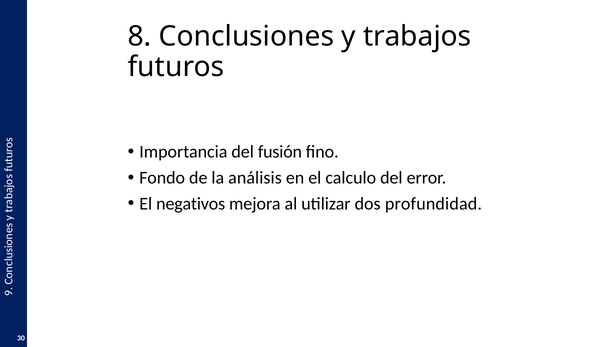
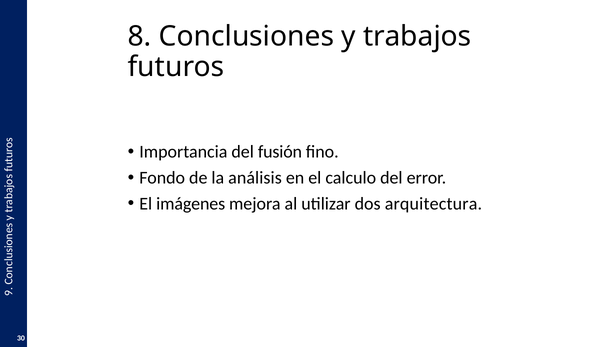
negativos: negativos -> imágenes (191, 203)
profundidad: profundidad -> arquitectura (433, 203)
